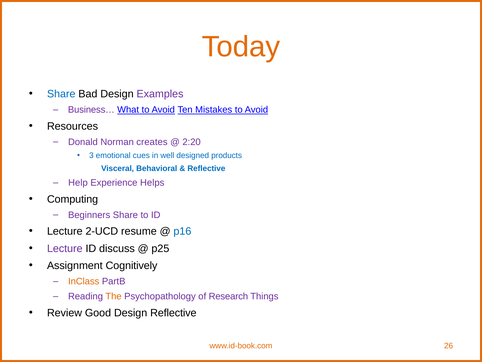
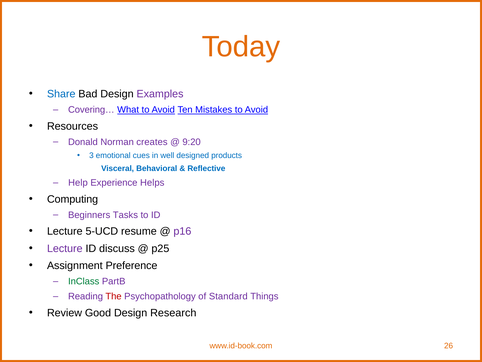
Business…: Business… -> Covering… (91, 110)
2:20: 2:20 -> 9:20 (192, 142)
Beginners Share: Share -> Tasks (125, 215)
2-UCD: 2-UCD -> 5-UCD (102, 231)
p16 colour: blue -> purple (182, 231)
Cognitively: Cognitively -> Preference (132, 265)
InClass colour: orange -> green (84, 281)
The colour: orange -> red (114, 296)
Research: Research -> Standard (228, 296)
Design Reflective: Reflective -> Research (173, 313)
